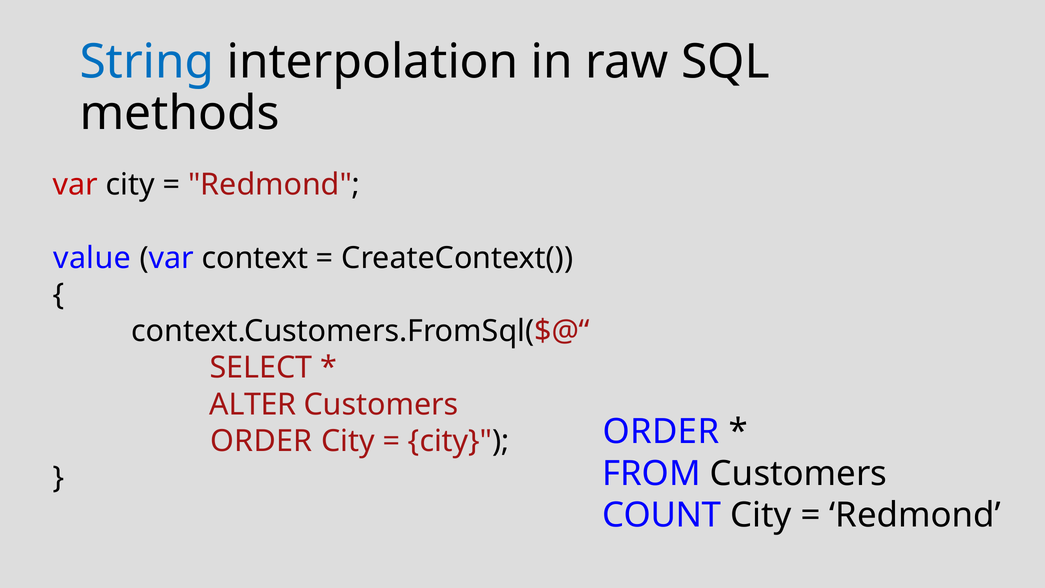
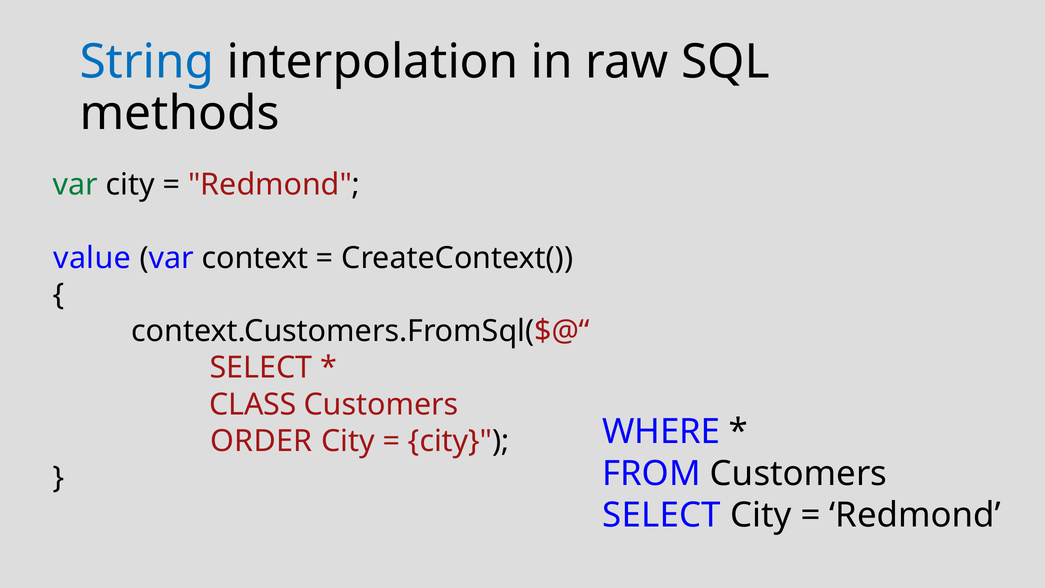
var colour: red -> green (76, 185)
ALTER: ALTER -> CLASS (253, 404)
ORDER: ORDER -> WHERE (661, 432)
COUNT: COUNT -> SELECT (662, 515)
